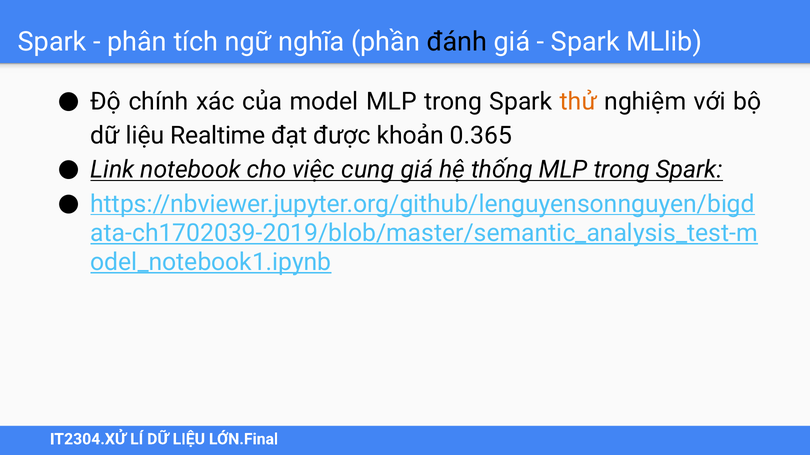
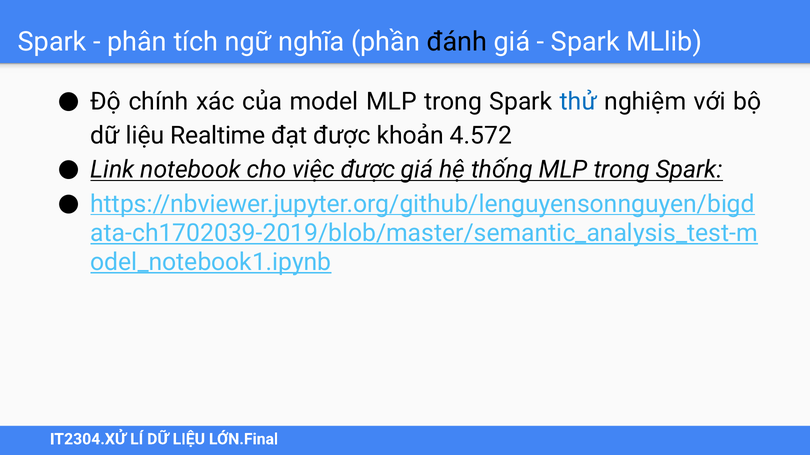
thử colour: orange -> blue (578, 102)
0.365: 0.365 -> 4.572 (481, 136)
việc cung: cung -> được (368, 170)
